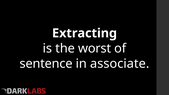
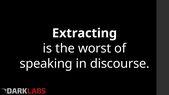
sentence: sentence -> speaking (46, 64)
associate: associate -> discourse (120, 64)
